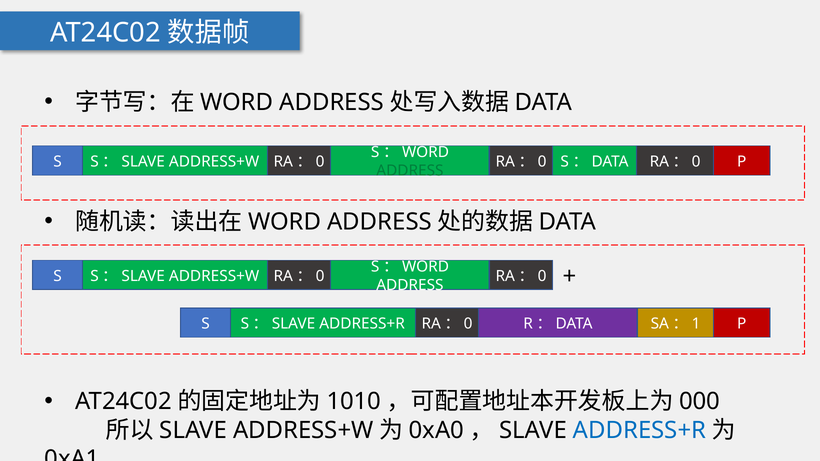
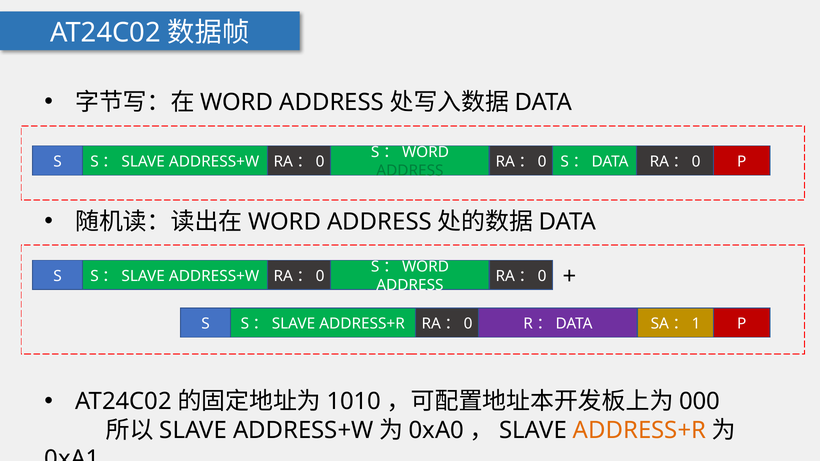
ADDRESS+R colour: blue -> orange (640, 430)
